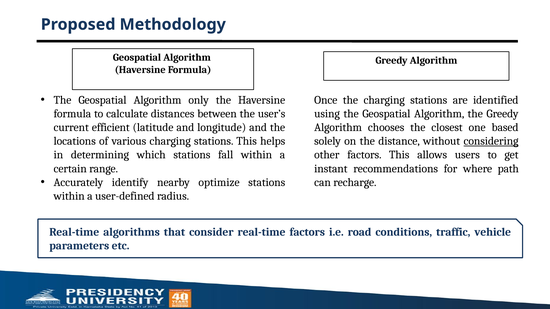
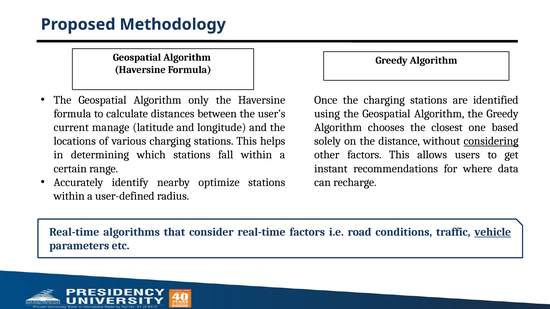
efficient: efficient -> manage (111, 128)
path: path -> data (508, 169)
vehicle underline: none -> present (493, 232)
